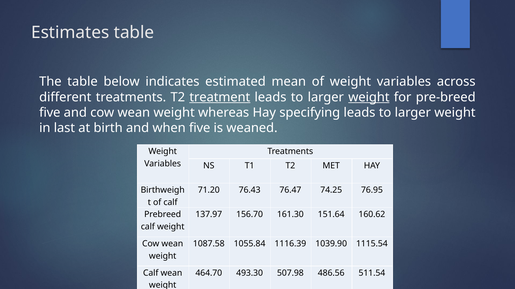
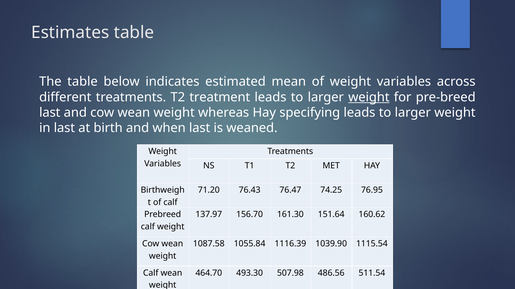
treatment underline: present -> none (220, 97)
five: five -> last (50, 113)
when five: five -> last (200, 128)
